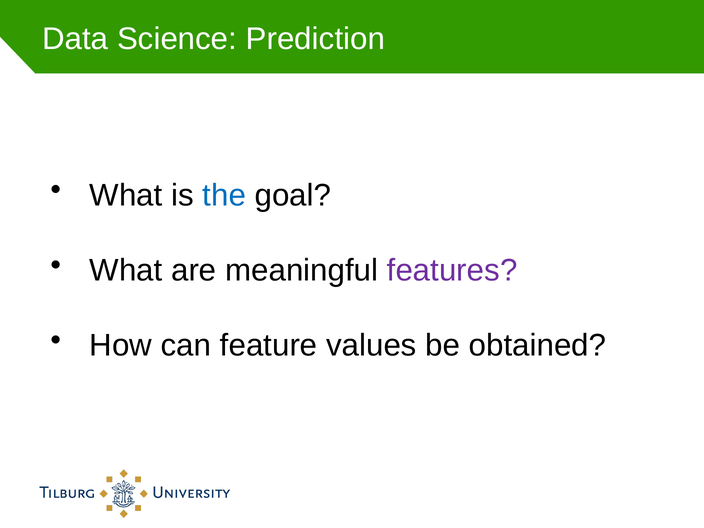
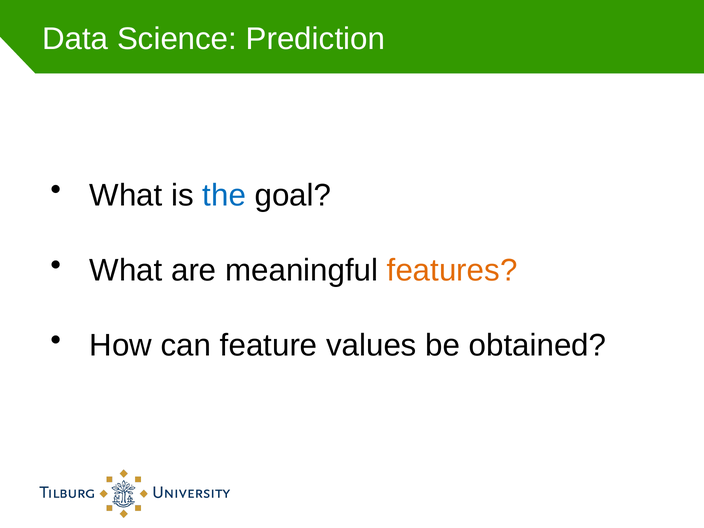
features colour: purple -> orange (452, 270)
